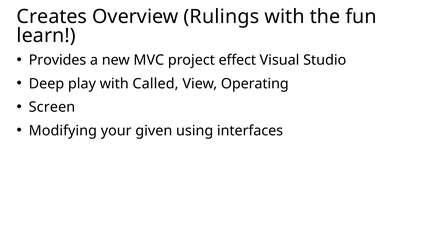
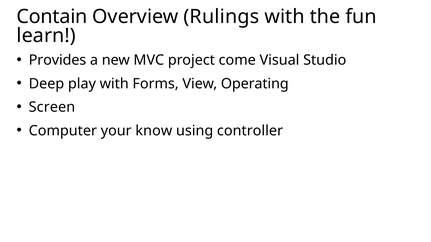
Creates: Creates -> Contain (52, 17)
effect: effect -> come (237, 60)
Called: Called -> Forms (156, 84)
Modifying: Modifying -> Computer (63, 131)
given: given -> know (154, 131)
interfaces: interfaces -> controller (250, 131)
